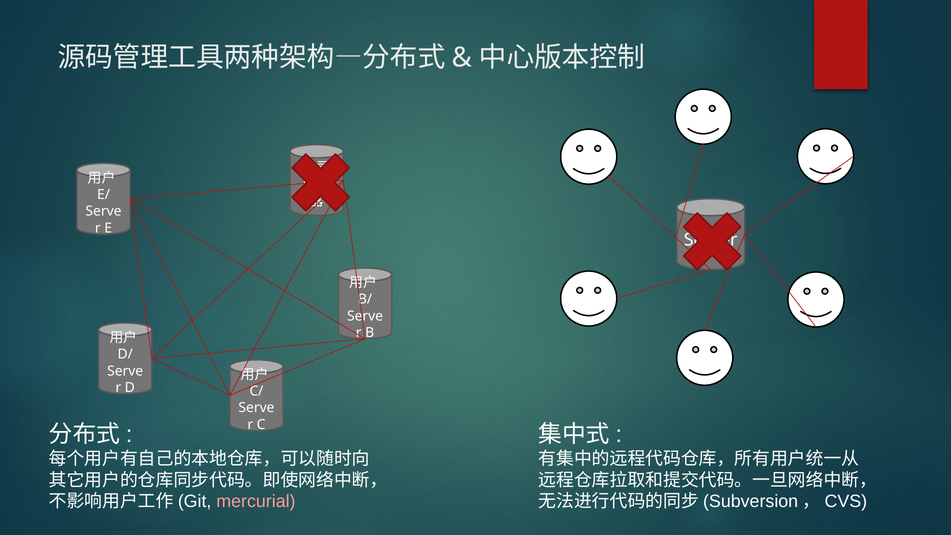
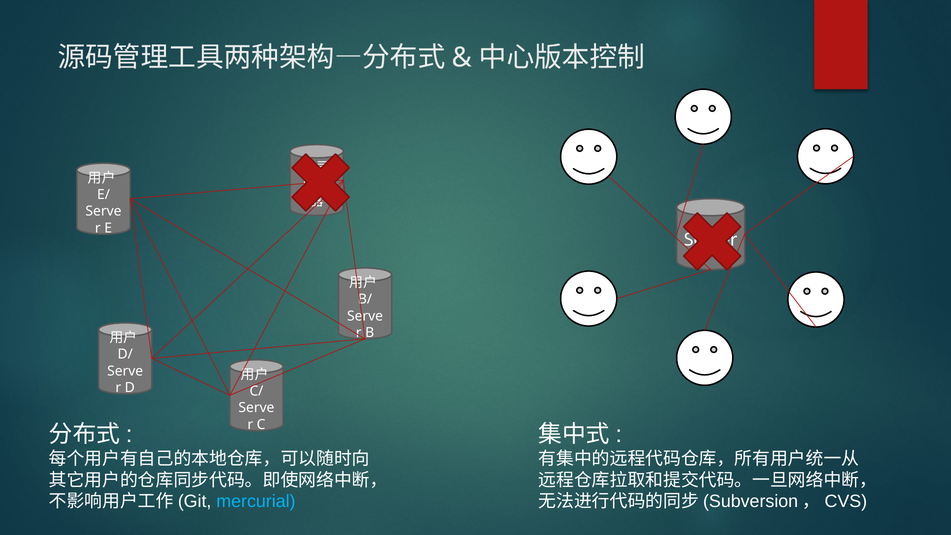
mercurial colour: pink -> light blue (256, 501)
